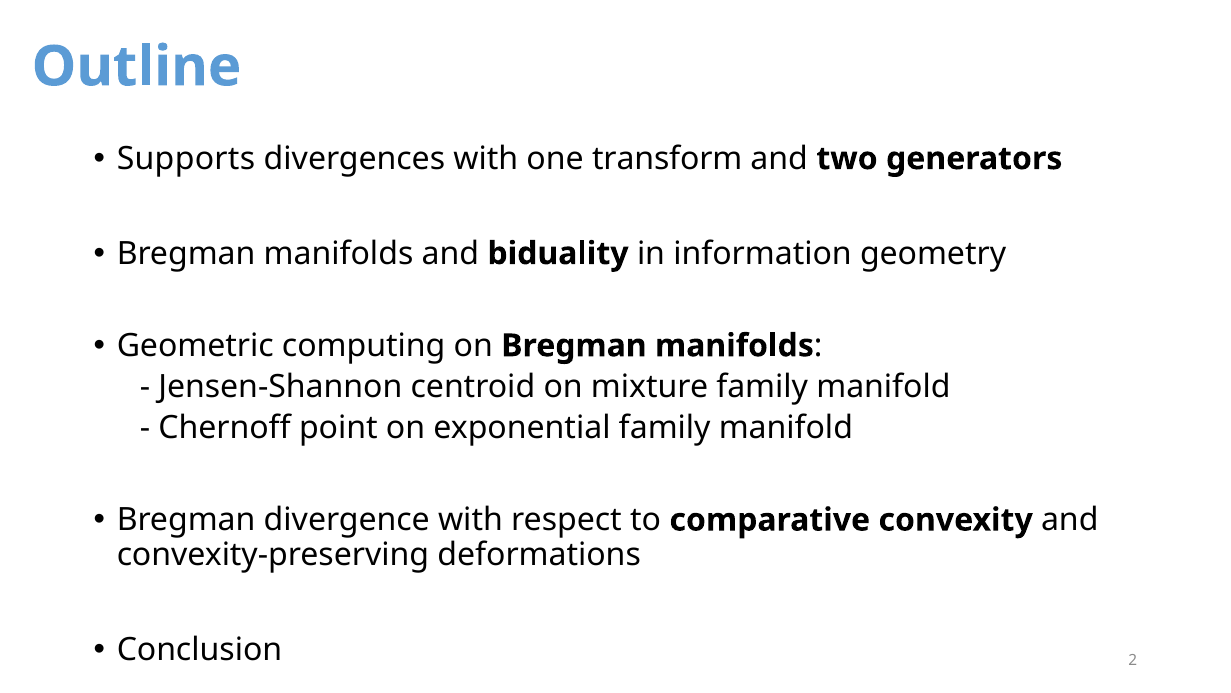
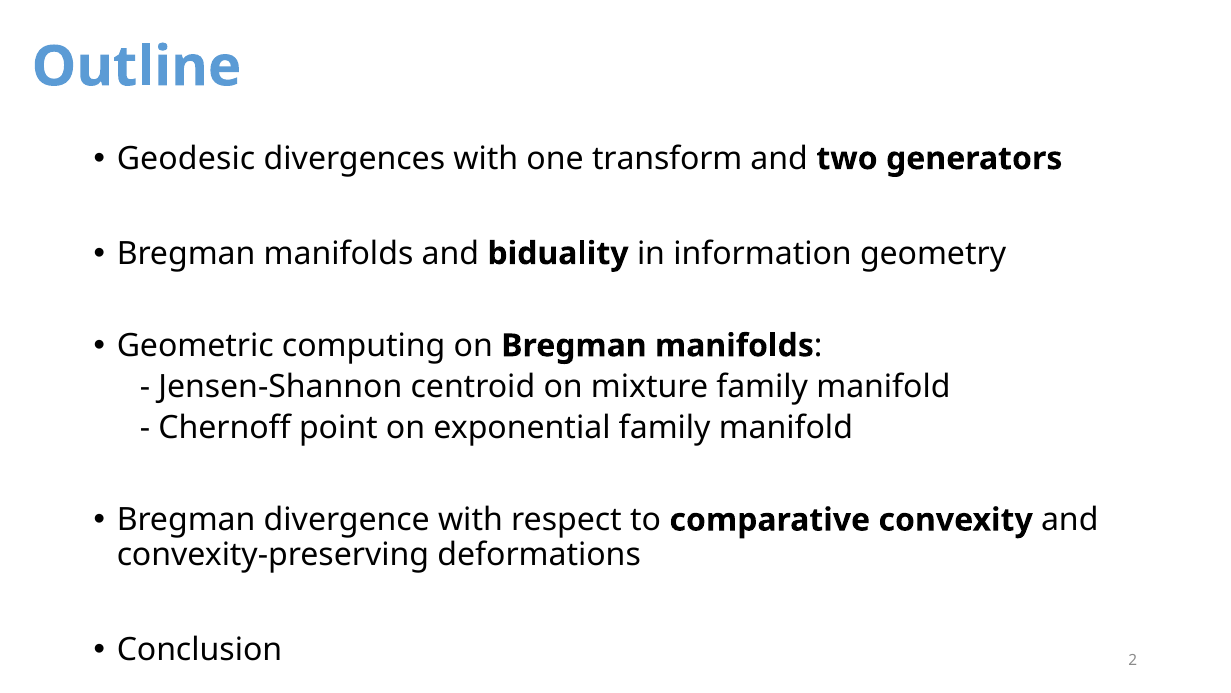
Supports: Supports -> Geodesic (186, 159)
